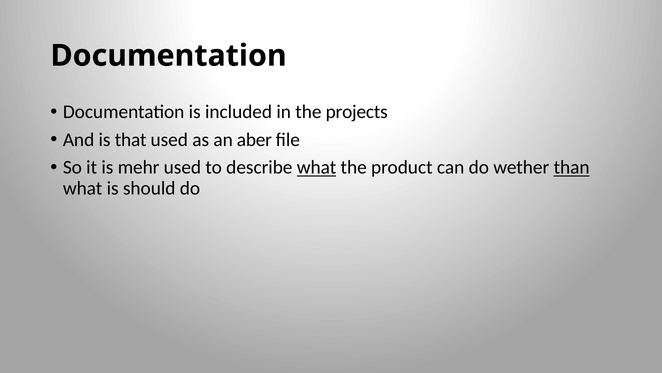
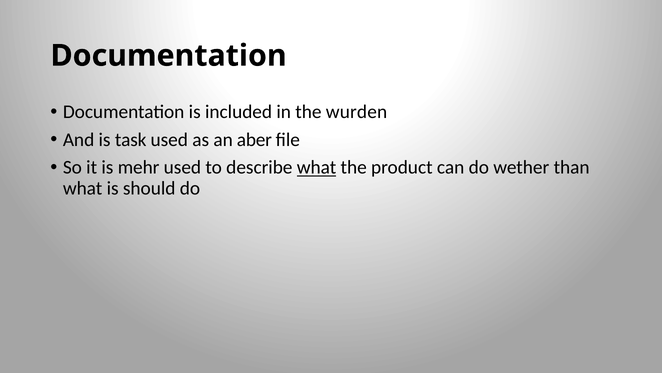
projects: projects -> wurden (357, 112)
that: that -> task (131, 140)
than underline: present -> none (572, 167)
